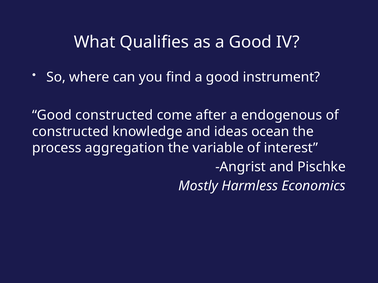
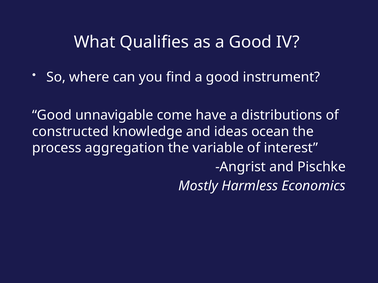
Good constructed: constructed -> unnavigable (114, 115)
after: after -> have (211, 115)
endogenous: endogenous -> distributions (282, 115)
